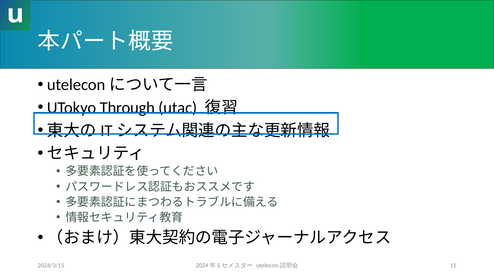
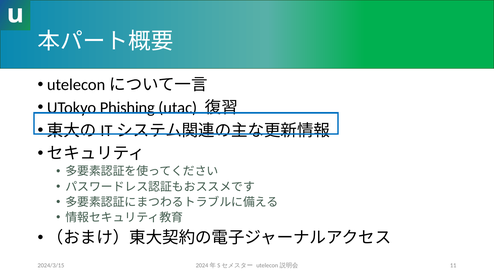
Through: Through -> Phishing (127, 108)
